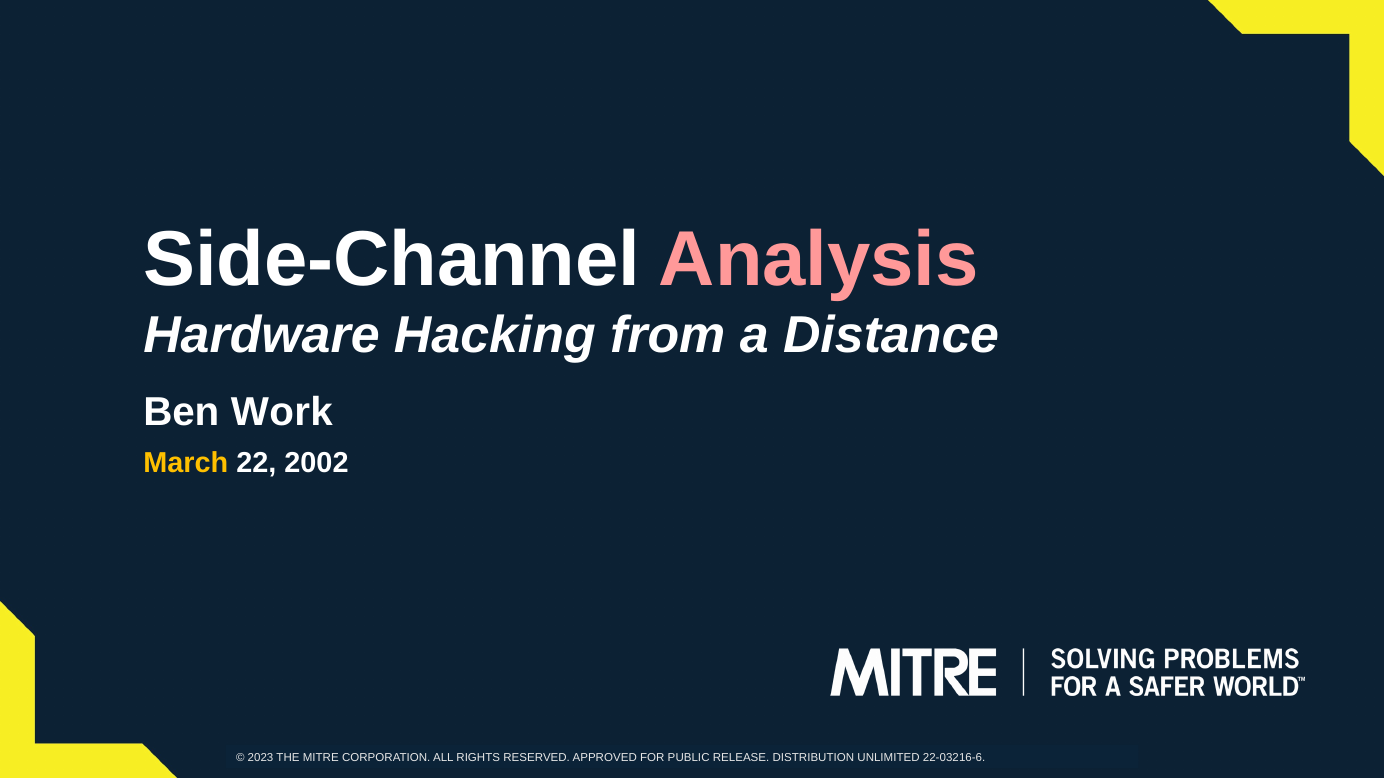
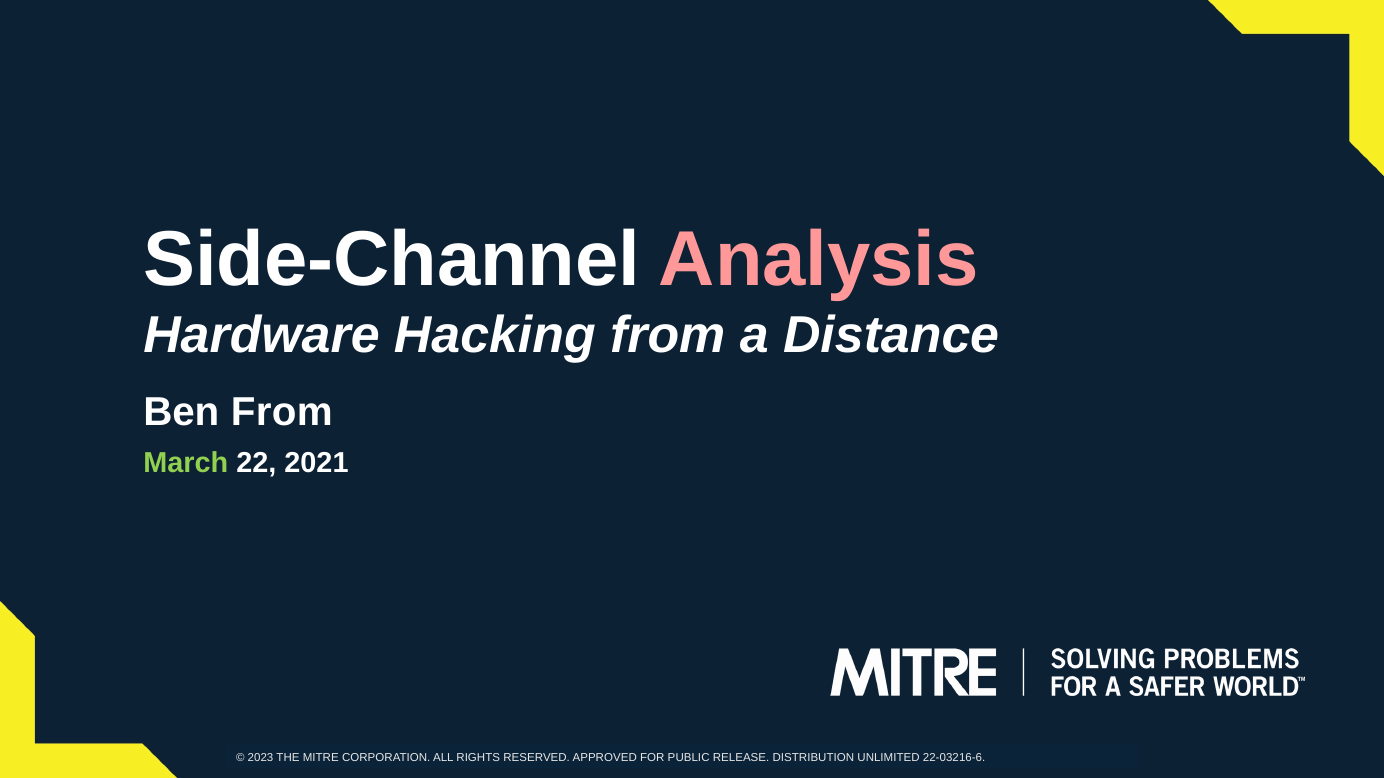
Ben Work: Work -> From (282, 412)
March colour: yellow -> light green (186, 463)
22 2002: 2002 -> 2021 (316, 463)
